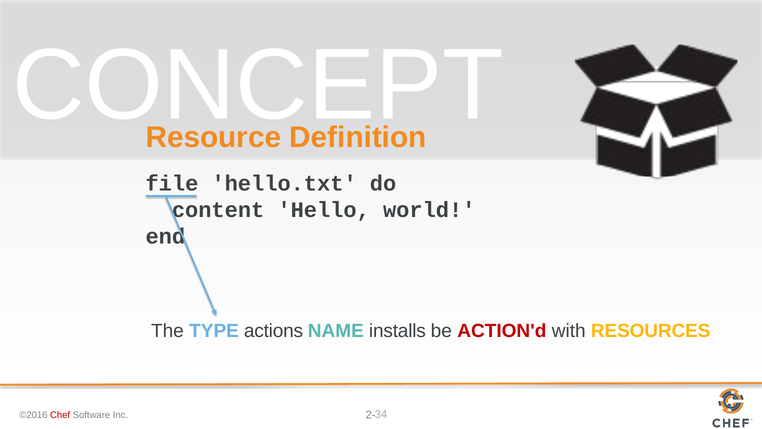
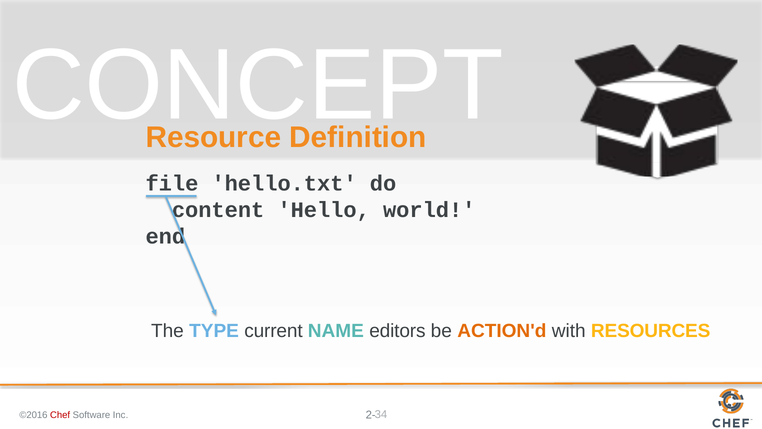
actions: actions -> current (273, 331)
installs: installs -> editors (397, 331)
ACTION'd colour: red -> orange (502, 331)
